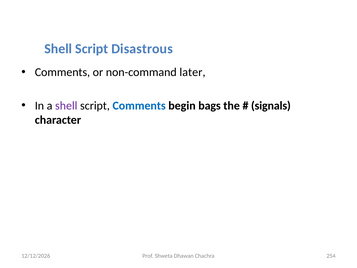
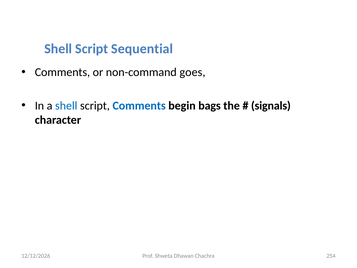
Disastrous: Disastrous -> Sequential (142, 49)
later: later -> goes (192, 72)
shell colour: purple -> blue (66, 106)
